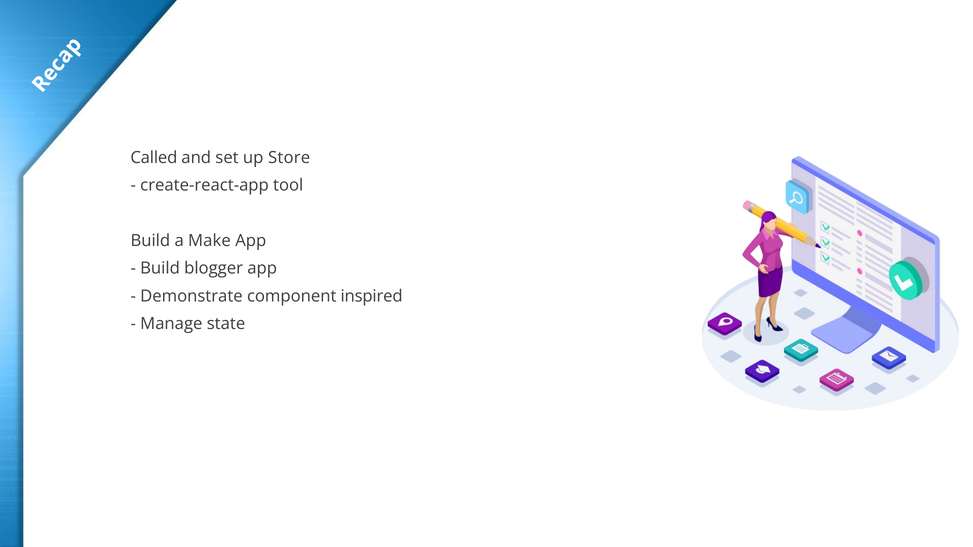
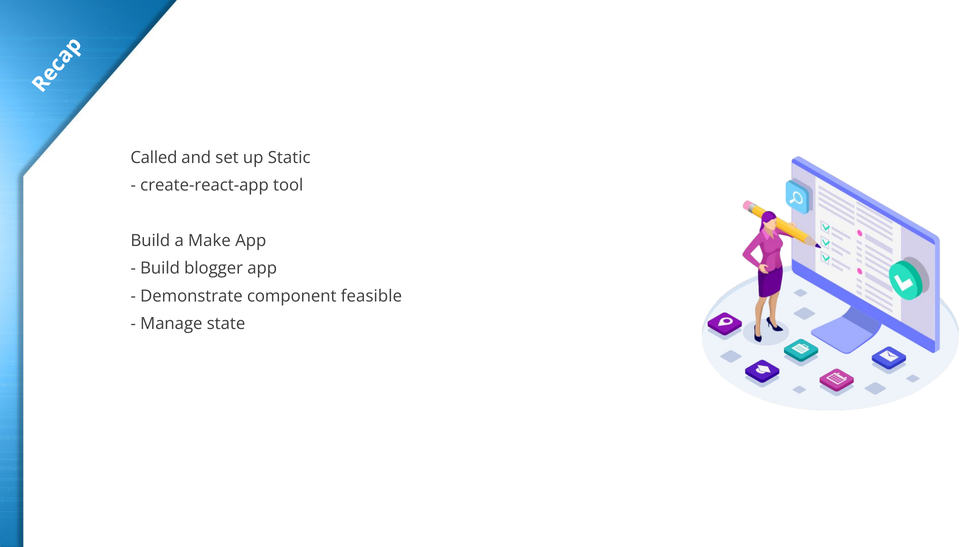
Store: Store -> Static (289, 158)
inspired: inspired -> feasible (371, 296)
